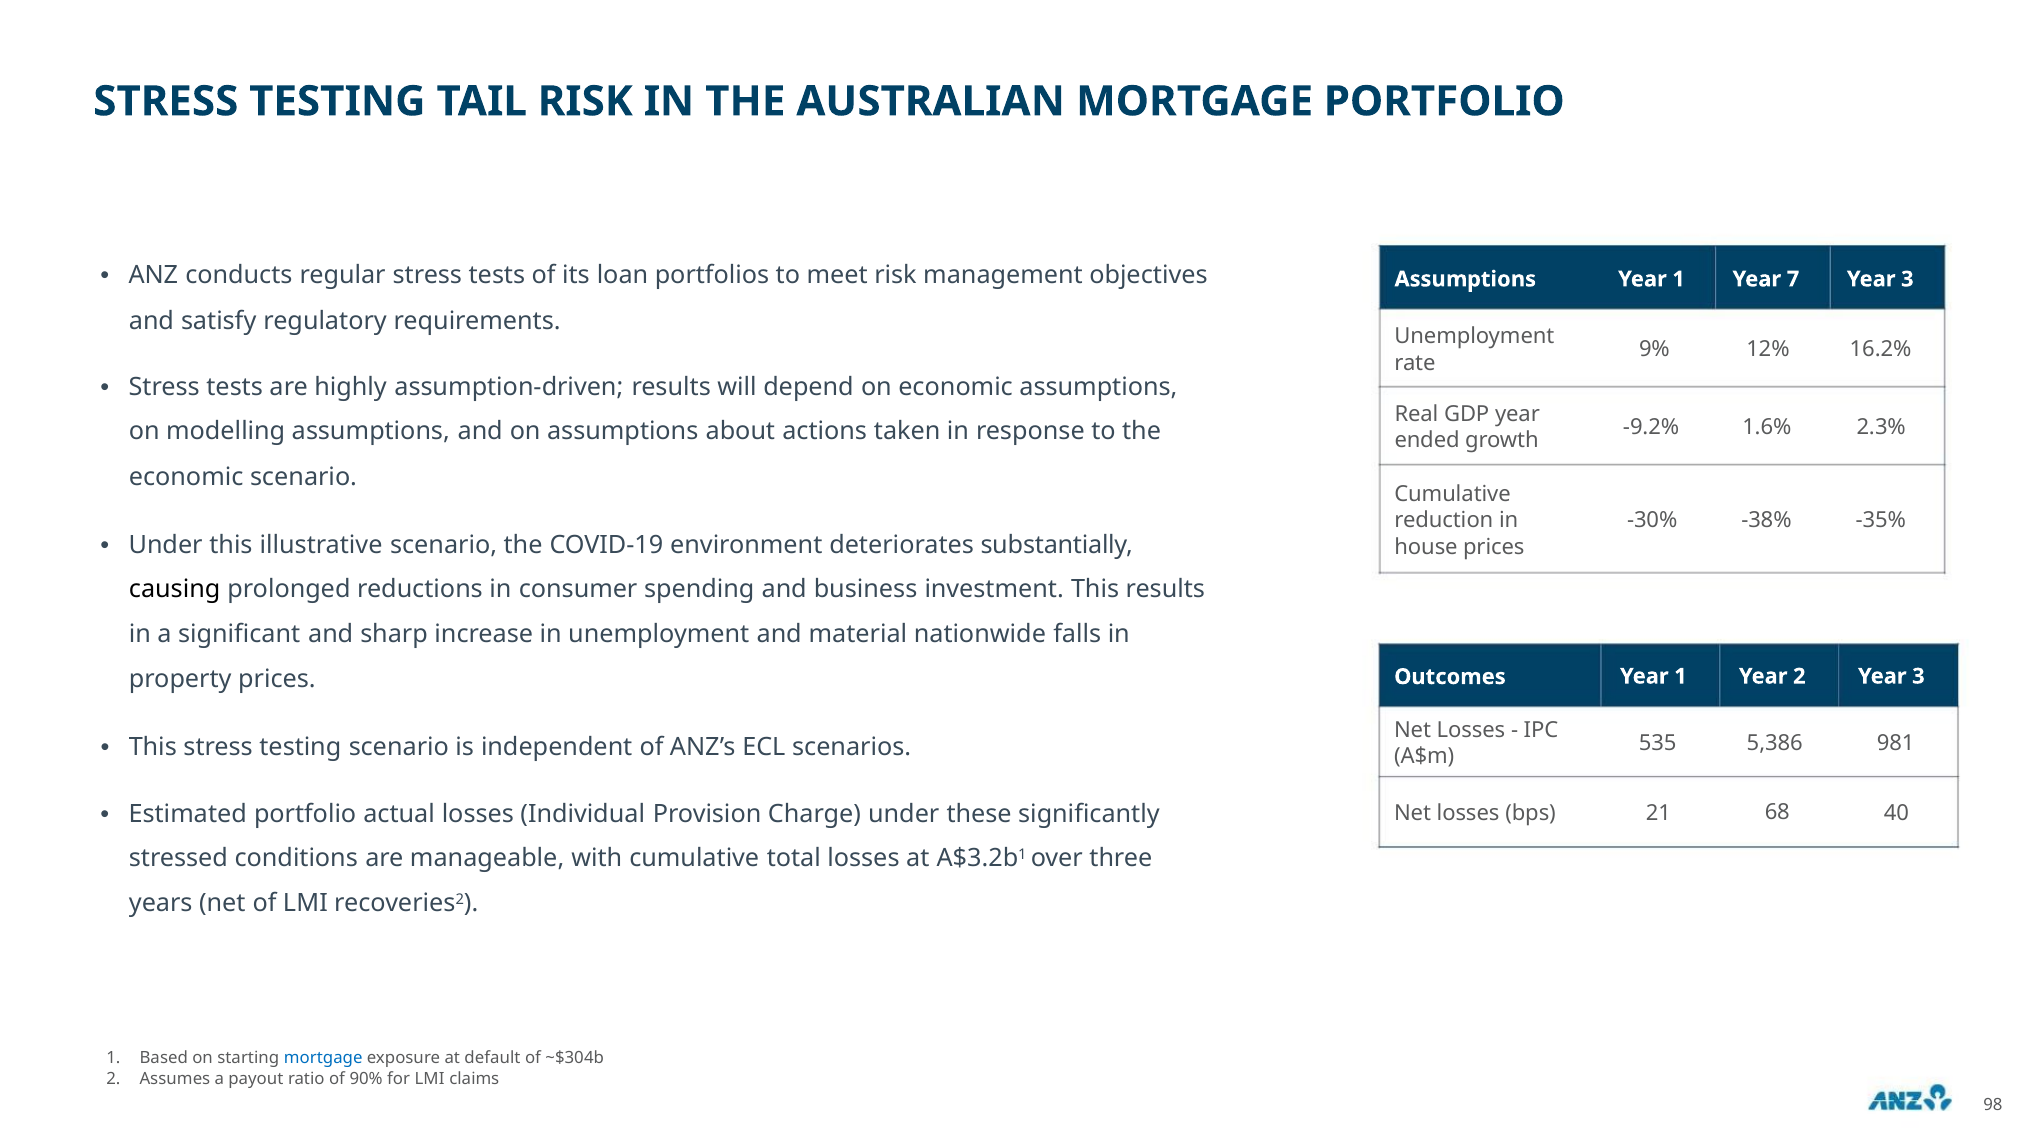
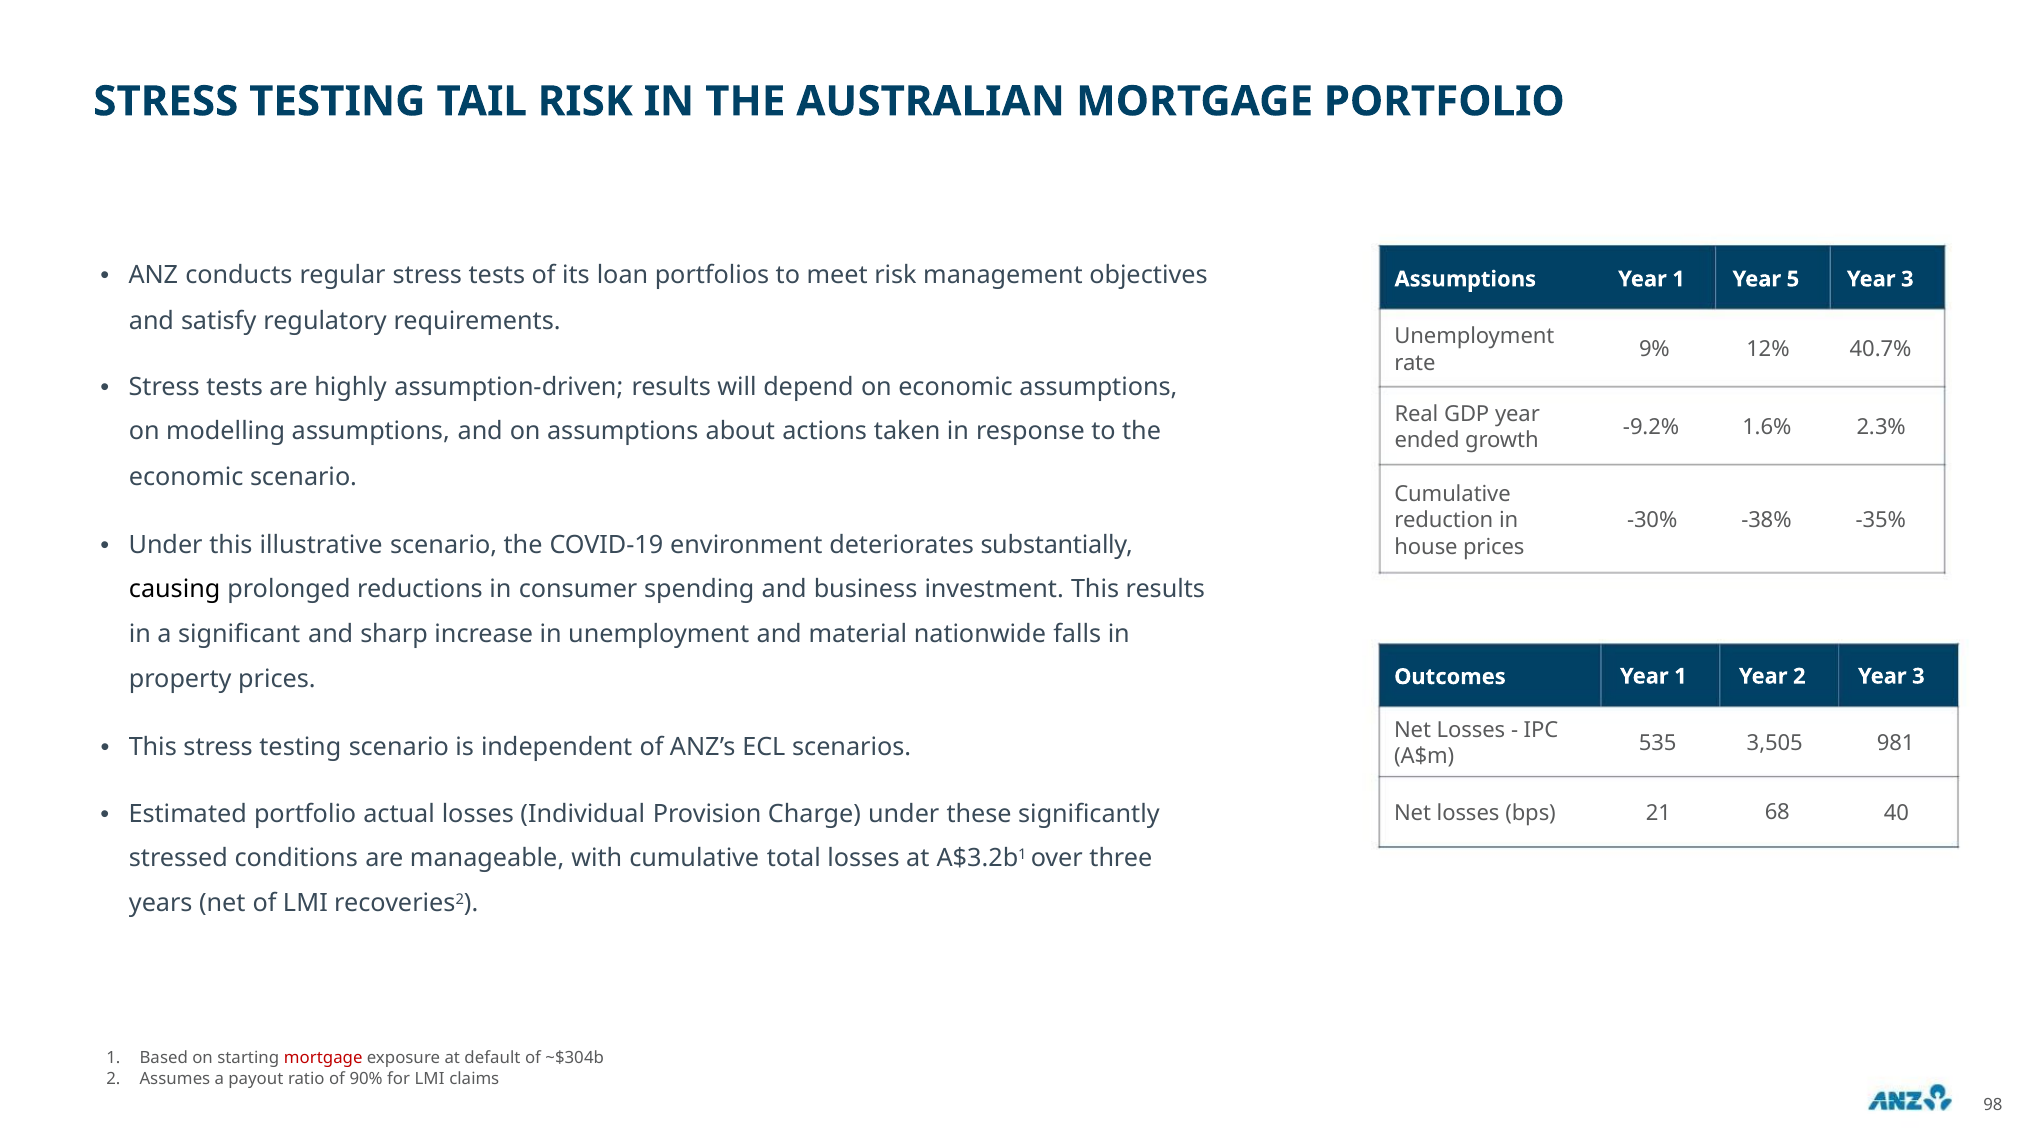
7: 7 -> 5 (1793, 279)
16.2%: 16.2% -> 40.7% (1881, 349)
5,386: 5,386 -> 3,505 (1775, 743)
mortgage colour: blue -> red (323, 1058)
